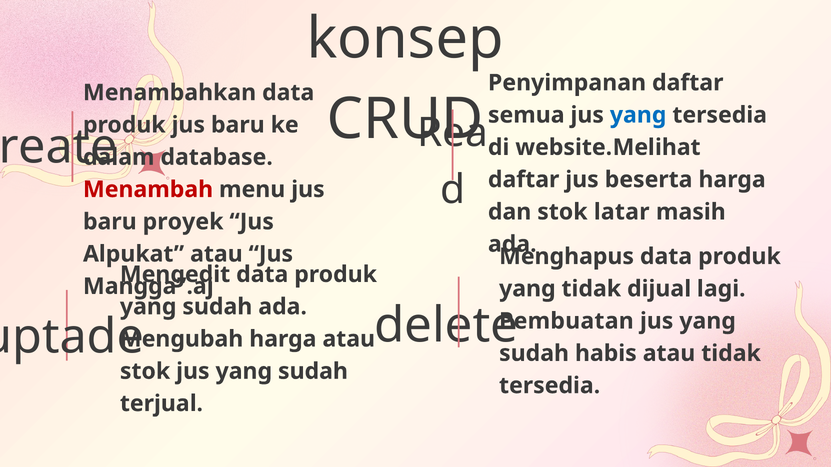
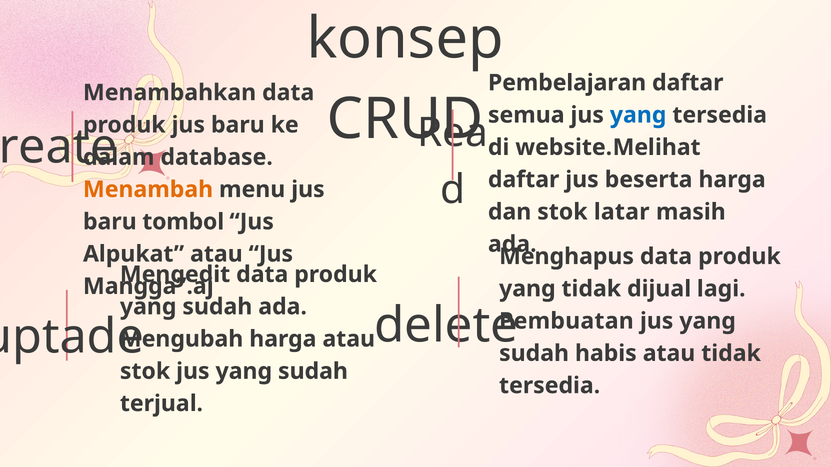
Penyimpanan: Penyimpanan -> Pembelajaran (567, 83)
Menambah colour: red -> orange (148, 190)
proyek: proyek -> tombol (183, 222)
